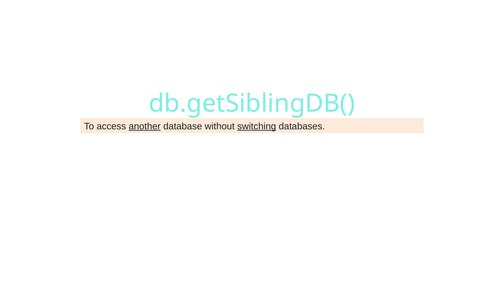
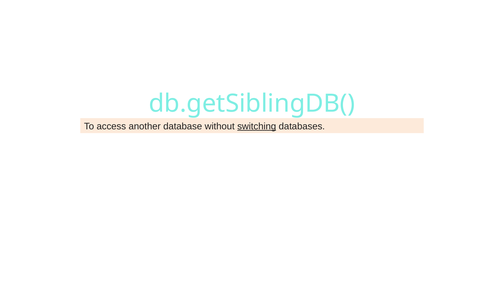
another underline: present -> none (145, 127)
